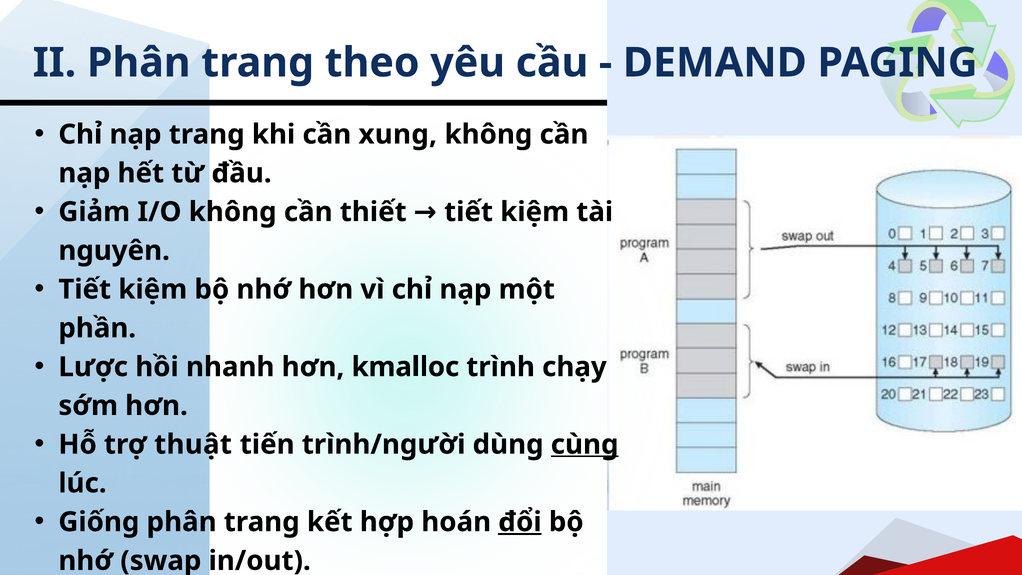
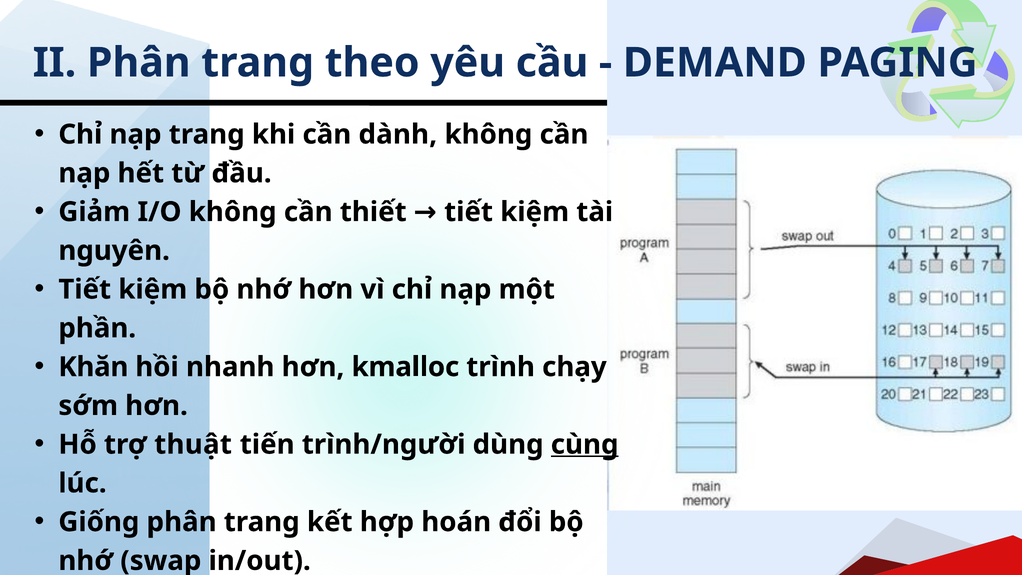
xung: xung -> dành (398, 134)
Lược: Lược -> Khăn (93, 367)
đổi underline: present -> none (520, 522)
